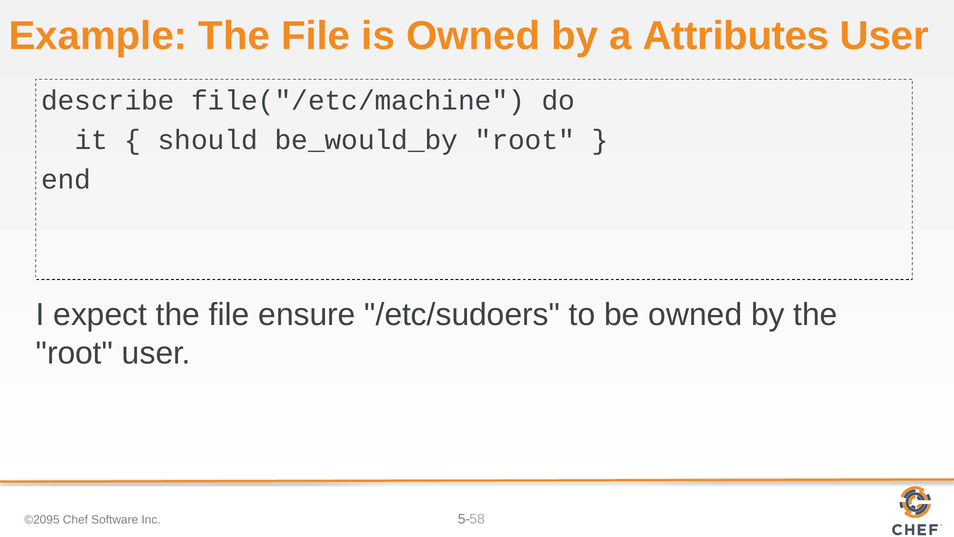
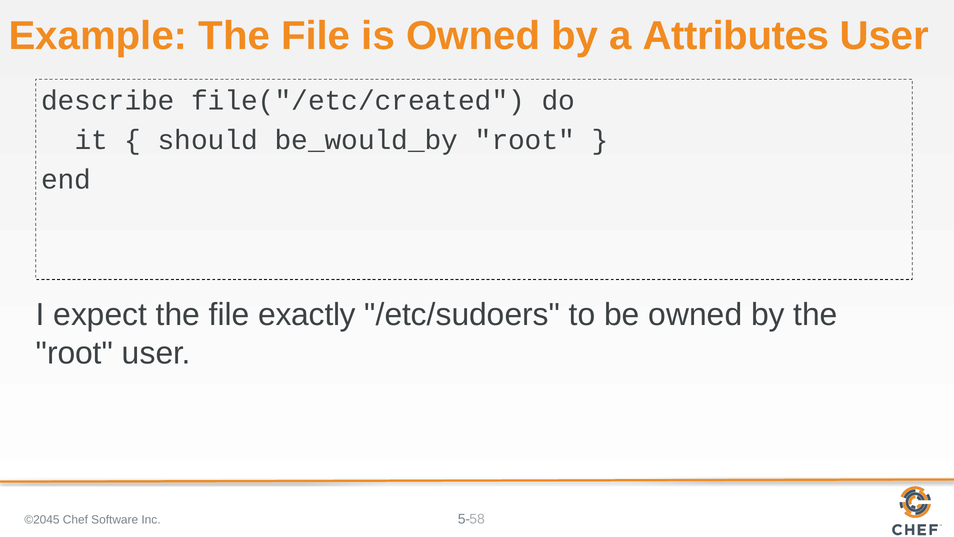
file("/etc/machine: file("/etc/machine -> file("/etc/created (358, 100)
ensure: ensure -> exactly (307, 315)
©2095: ©2095 -> ©2045 (42, 519)
